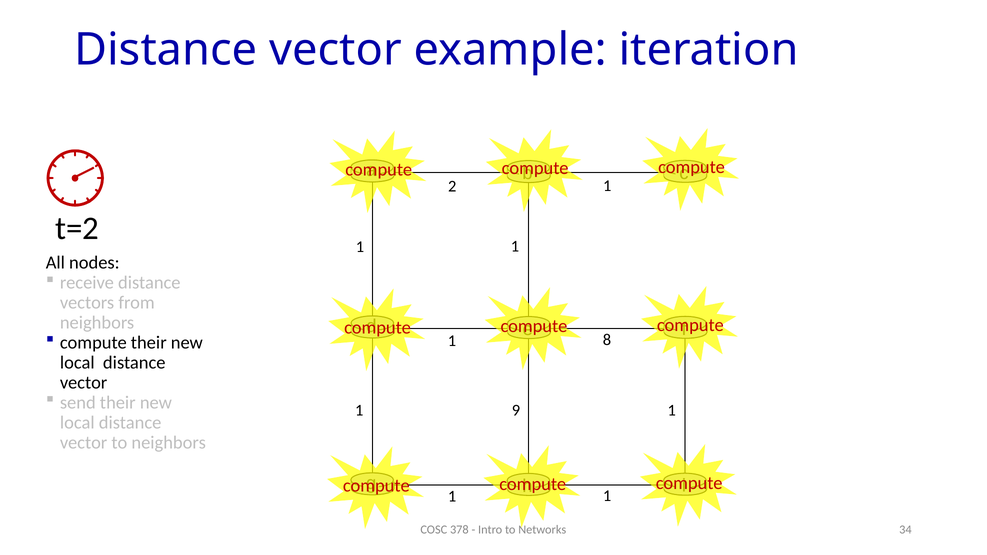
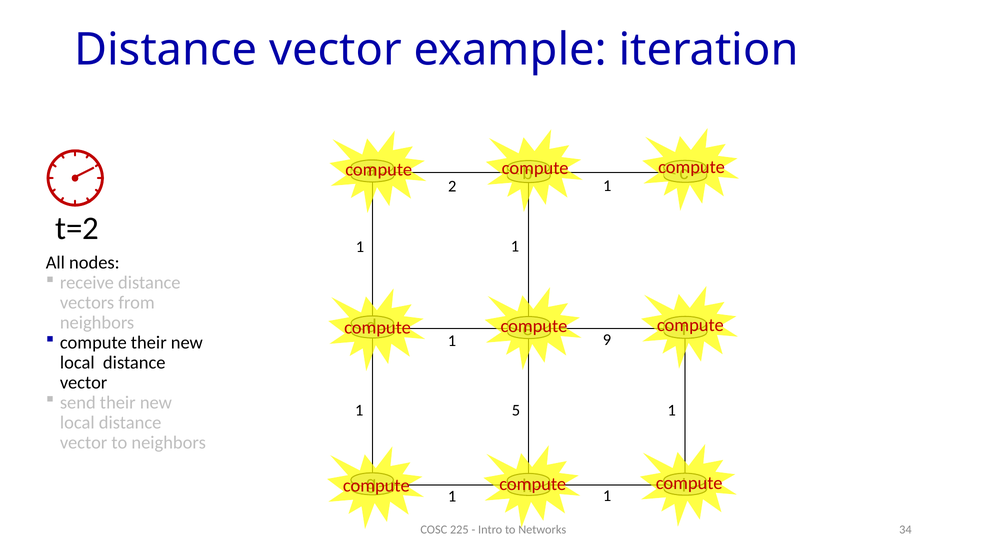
8: 8 -> 9 (607, 340)
9: 9 -> 5 (516, 410)
378: 378 -> 225 (459, 530)
